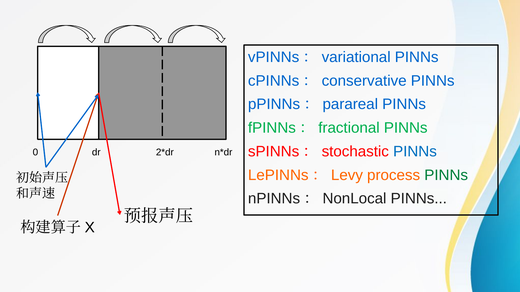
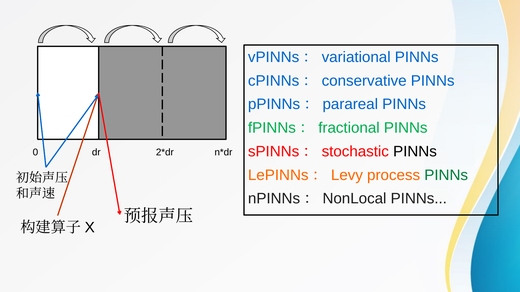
PINNs colour: blue -> black (415, 152)
